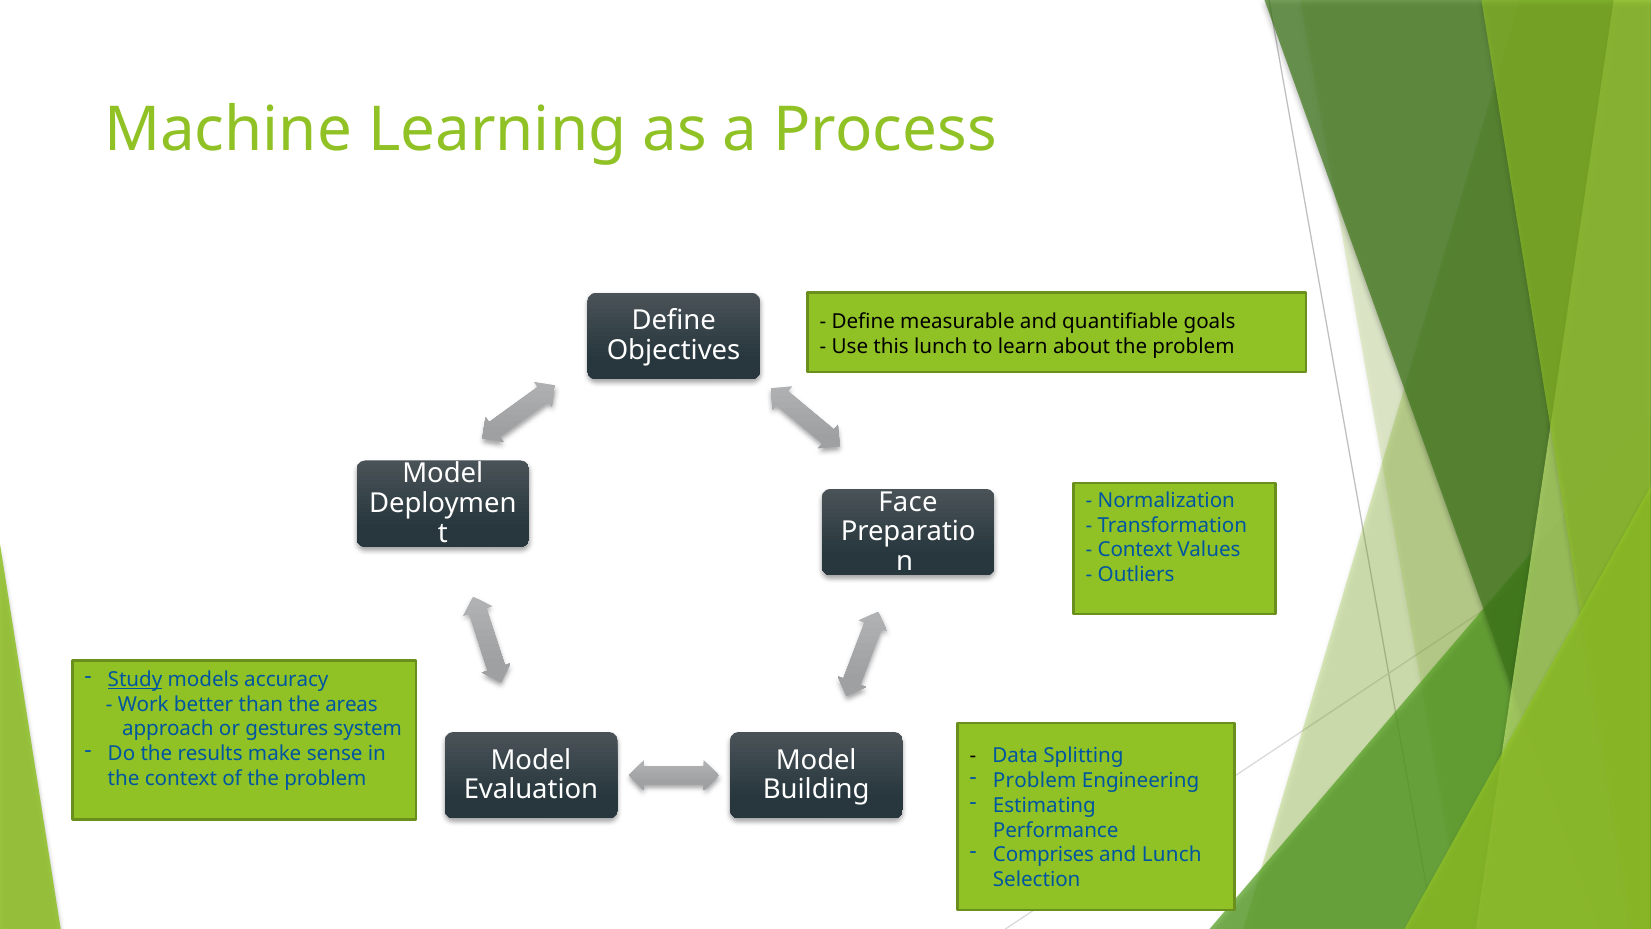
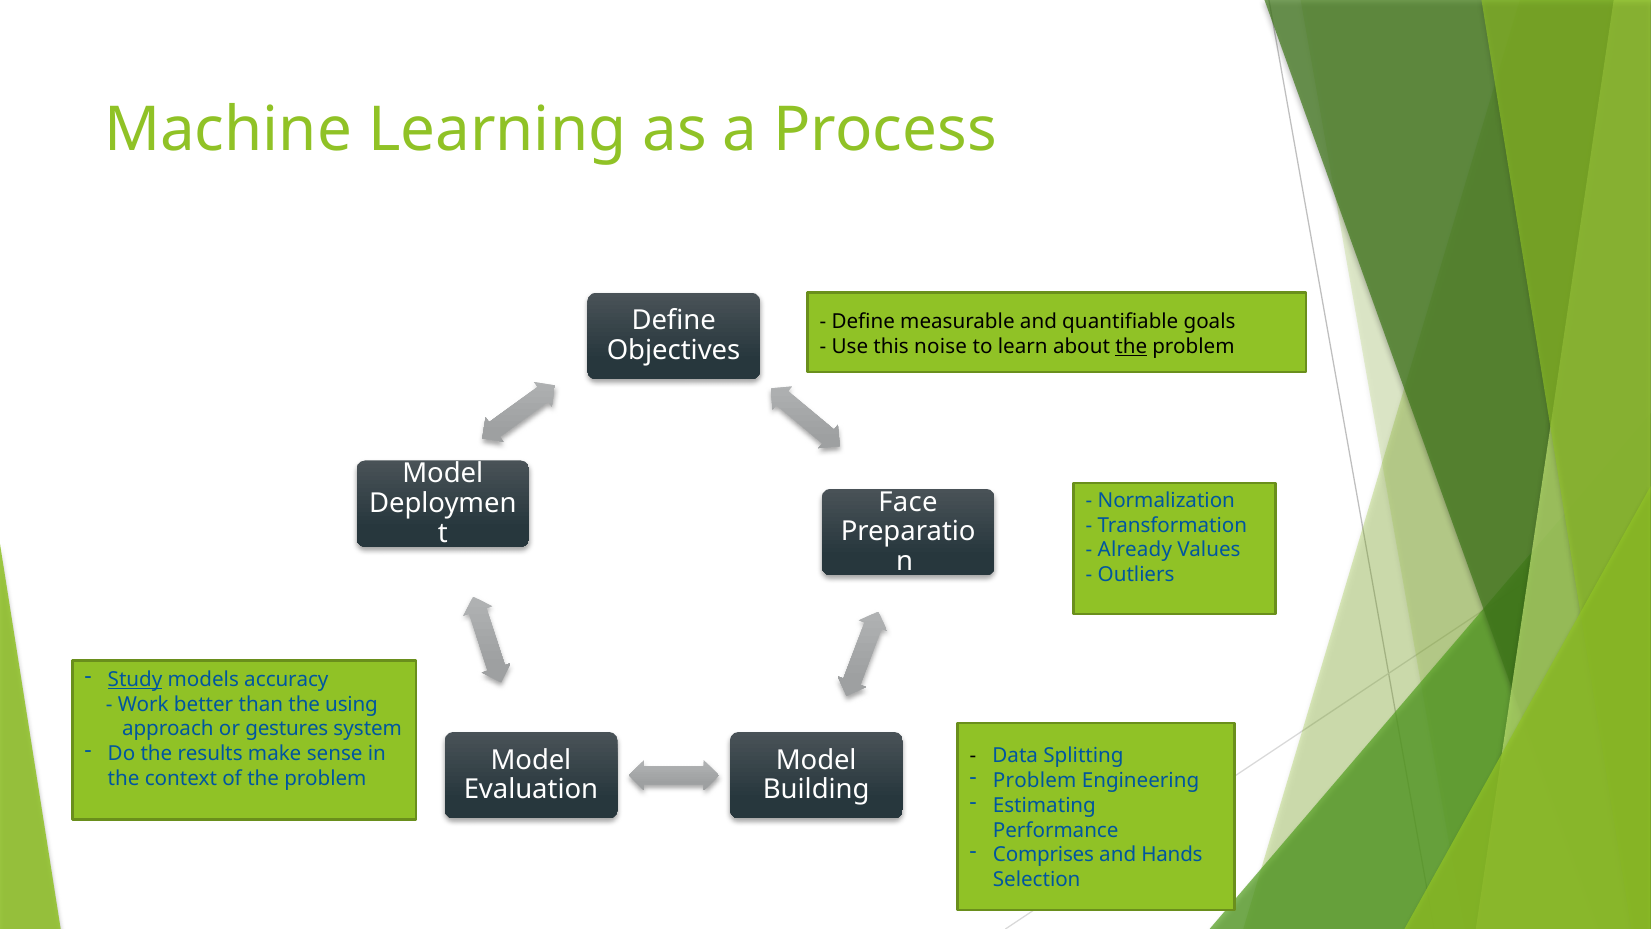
this lunch: lunch -> noise (941, 346)
the underline: none -> present (1131, 346)
Context: Context -> Already (1135, 550)
areas: areas -> using (352, 704)
and Lunch: Lunch -> Hands (1172, 855)
